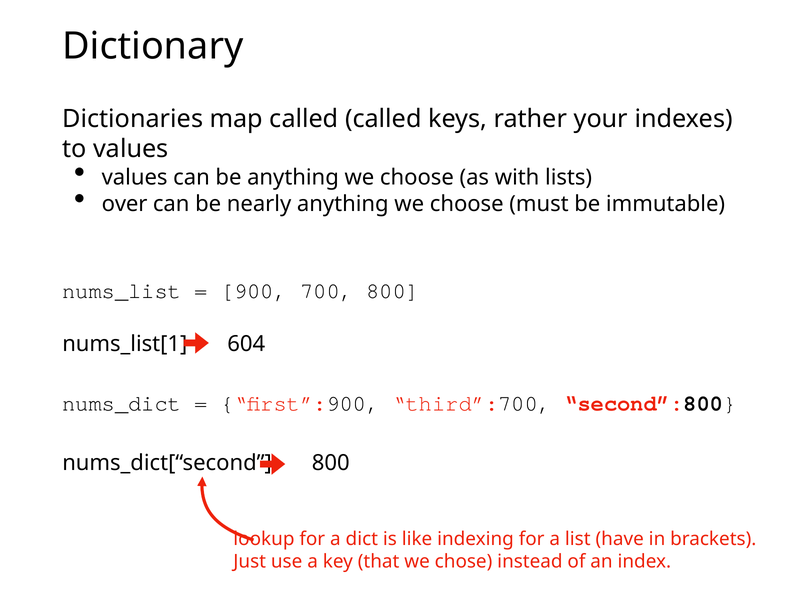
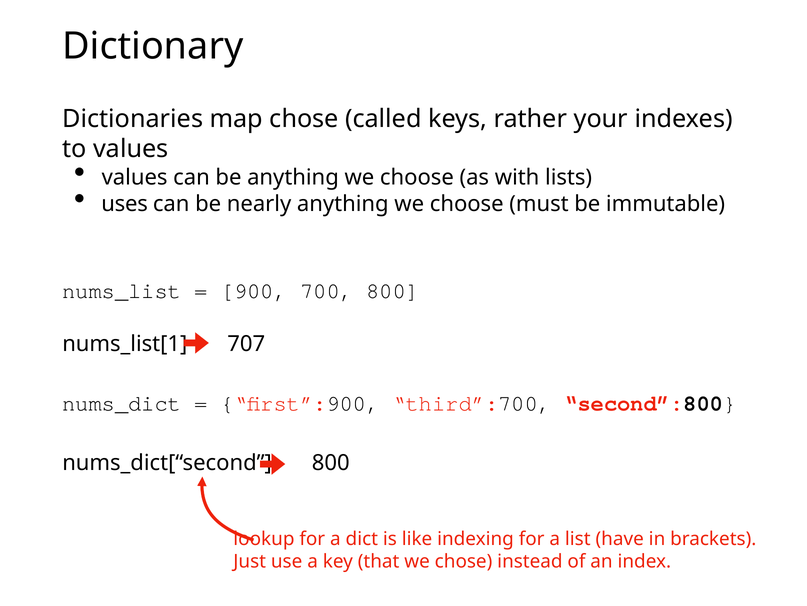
map called: called -> chose (304, 119)
over: over -> uses (125, 204)
604: 604 -> 707 (246, 343)
